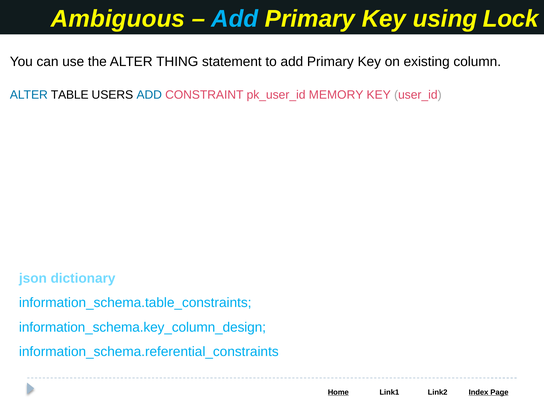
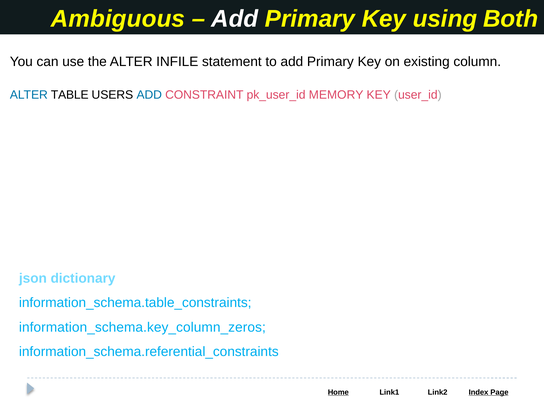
Add colour: light blue -> white (235, 19)
Lock: Lock -> Both (511, 19)
THING: THING -> INFILE (177, 62)
information_schema.key_column_design: information_schema.key_column_design -> information_schema.key_column_zeros (142, 327)
